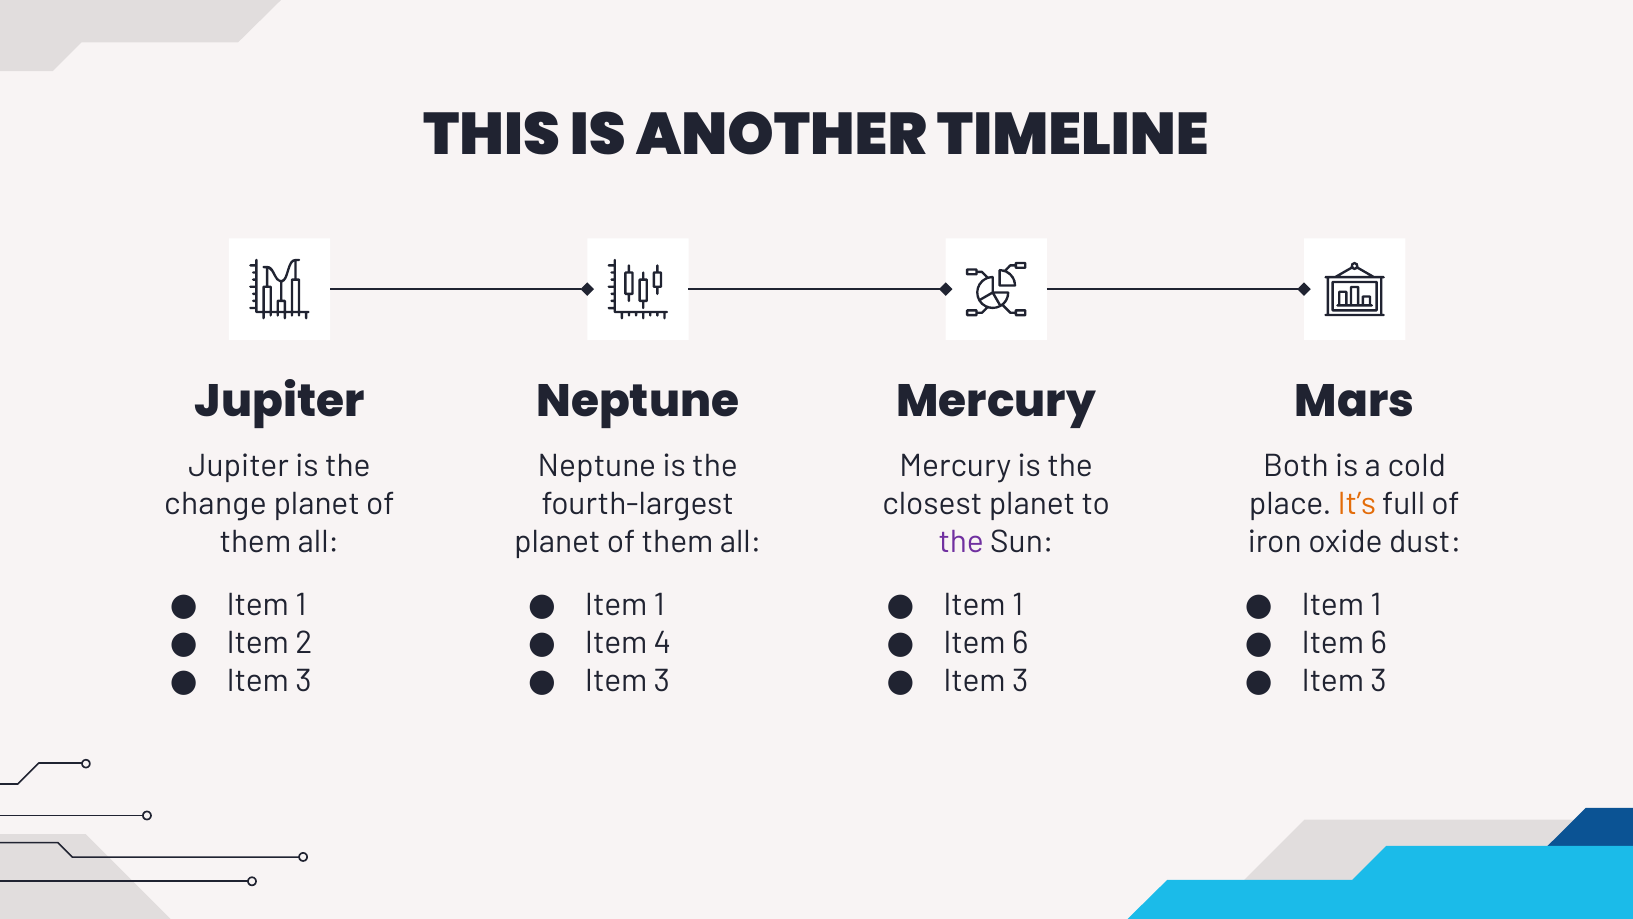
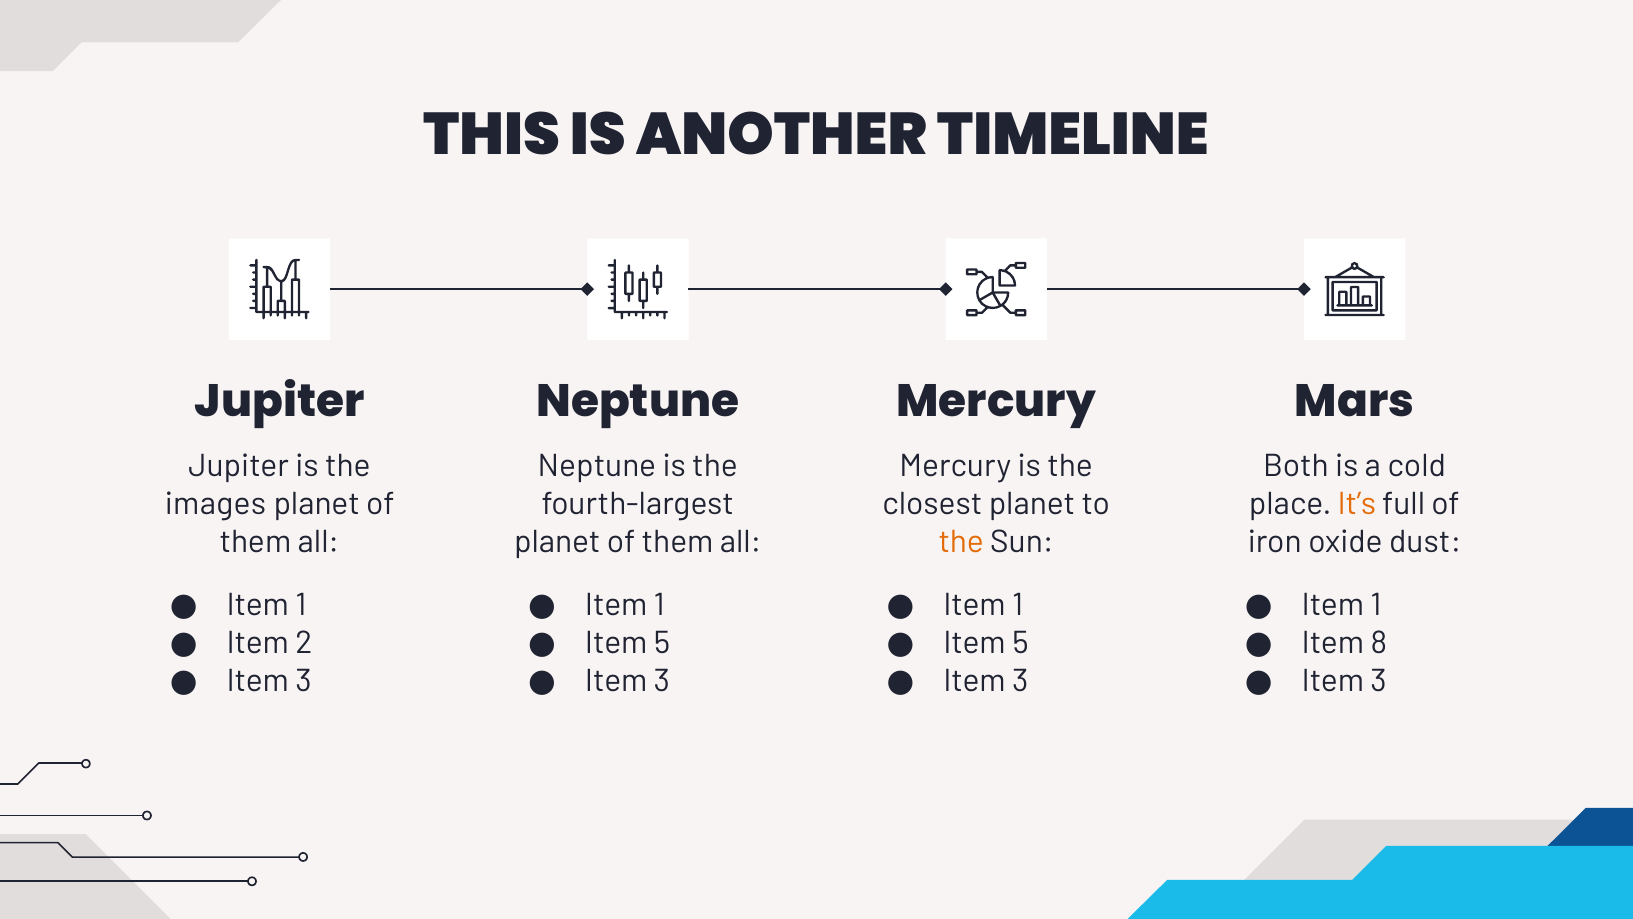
change: change -> images (215, 504)
the colour: purple -> orange (961, 542)
4: 4 -> 5 (662, 643)
6: 6 -> 5 (1020, 643)
6: 6 -> 8 (1379, 643)
